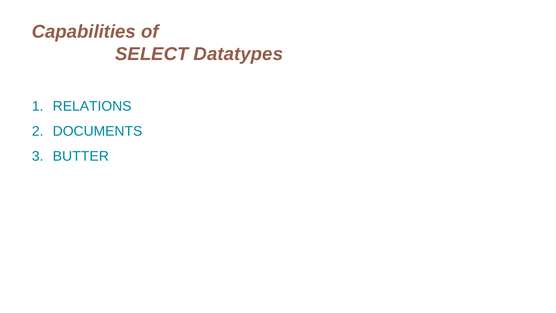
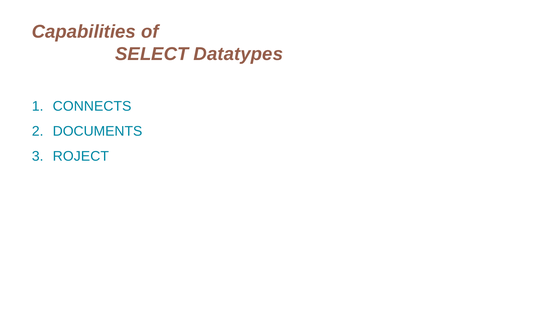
RELATIONS: RELATIONS -> CONNECTS (92, 106)
BUTTER: BUTTER -> ROJECT (81, 156)
